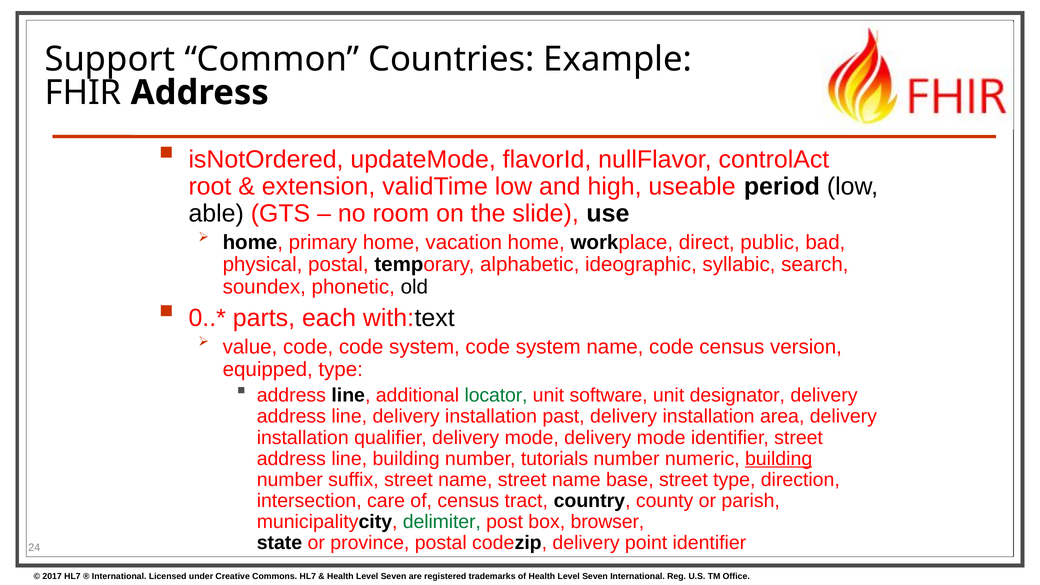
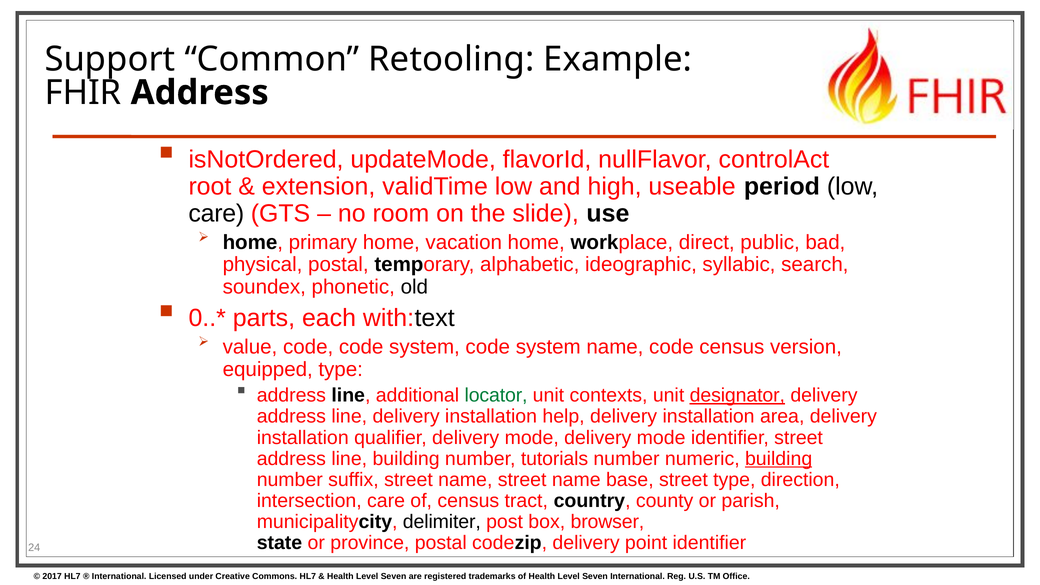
Countries: Countries -> Retooling (451, 59)
able: able -> care (216, 213)
software: software -> contexts (609, 395)
designator underline: none -> present (737, 395)
past: past -> help (564, 417)
delimiter colour: green -> black (442, 522)
